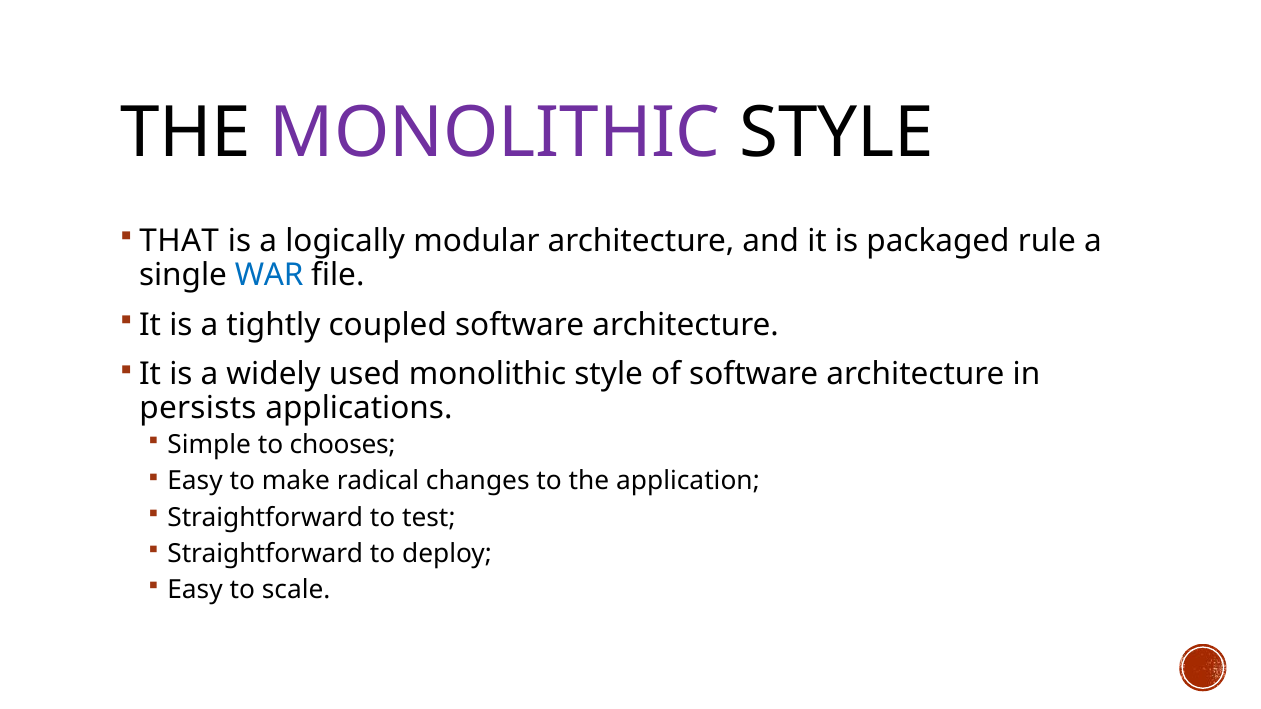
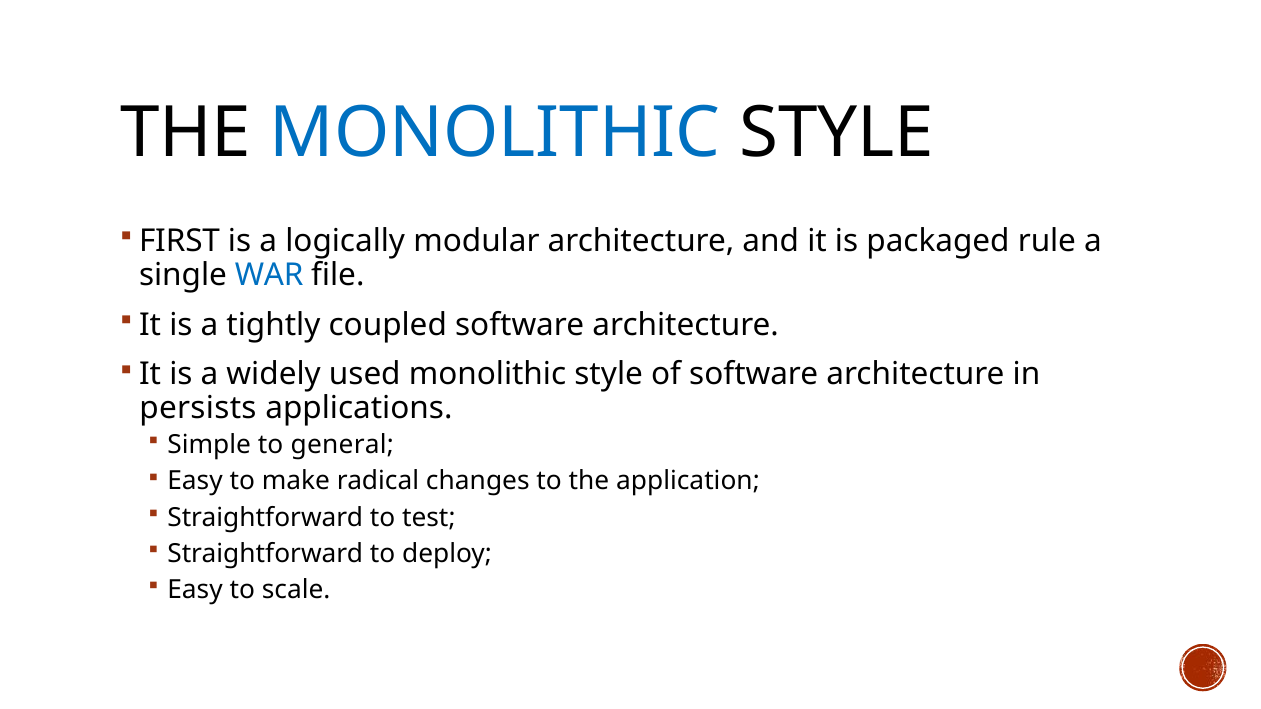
MONOLITHIC colour: purple -> blue (495, 133)
THAT: THAT -> FIRST (179, 241)
chooses: chooses -> general (342, 445)
